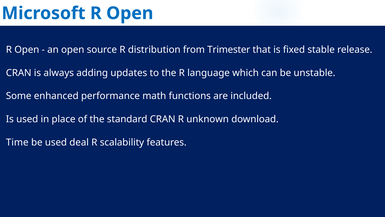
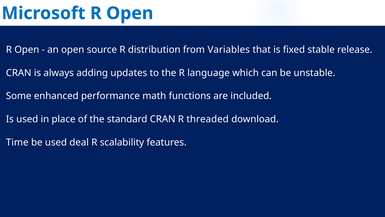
Trimester: Trimester -> Variables (229, 50)
unknown: unknown -> threaded (208, 119)
